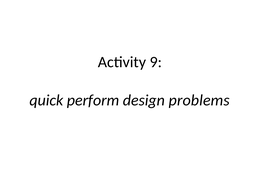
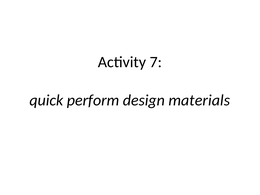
9: 9 -> 7 (156, 62)
problems: problems -> materials (199, 100)
